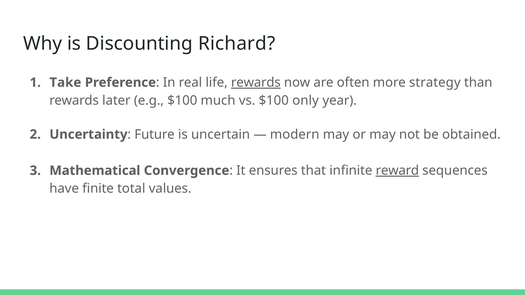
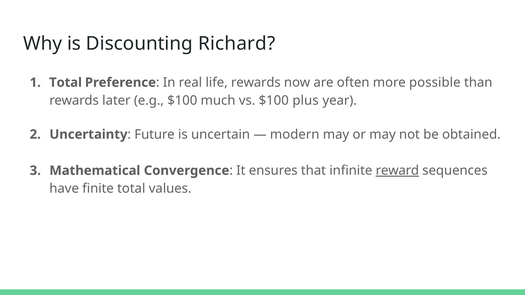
Take: Take -> Total (65, 83)
rewards underline: present -> none (256, 83)
strategy: strategy -> possible (435, 83)
only: only -> plus (306, 101)
